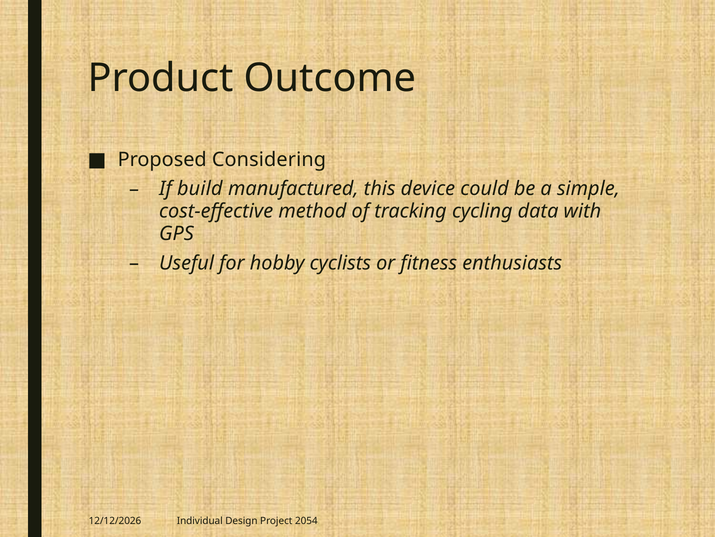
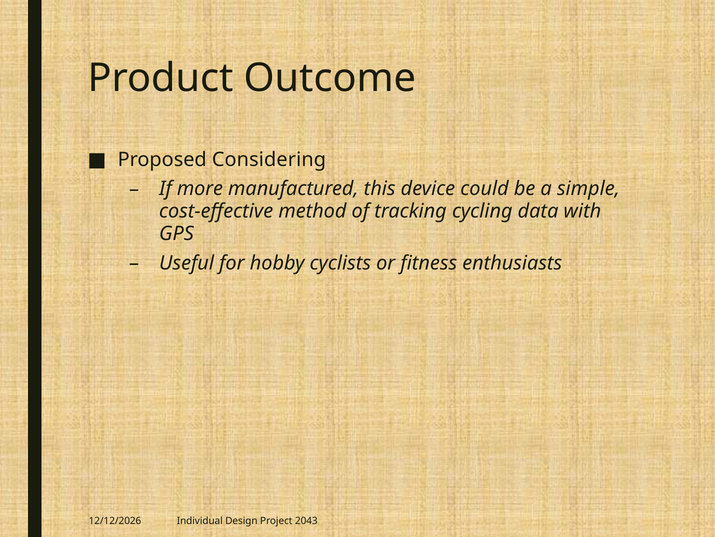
build: build -> more (200, 189)
2054: 2054 -> 2043 (306, 520)
